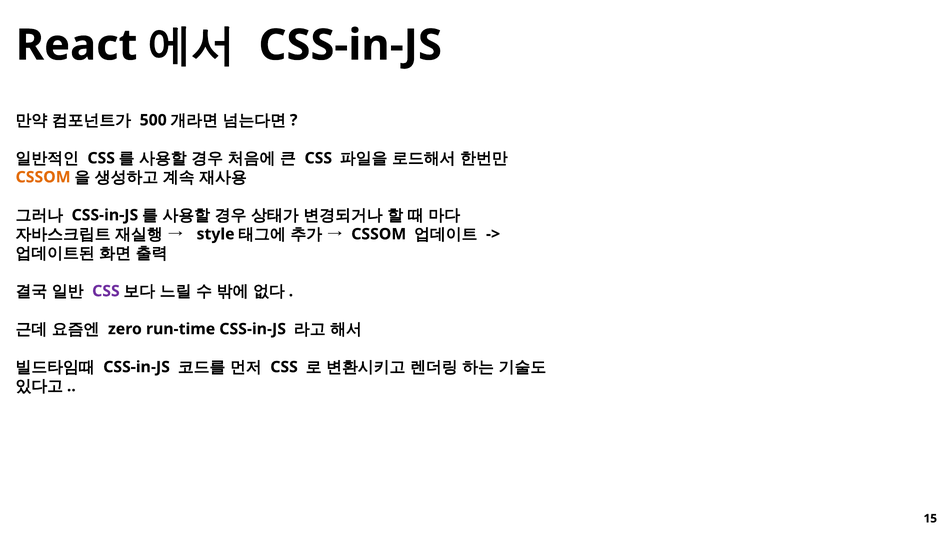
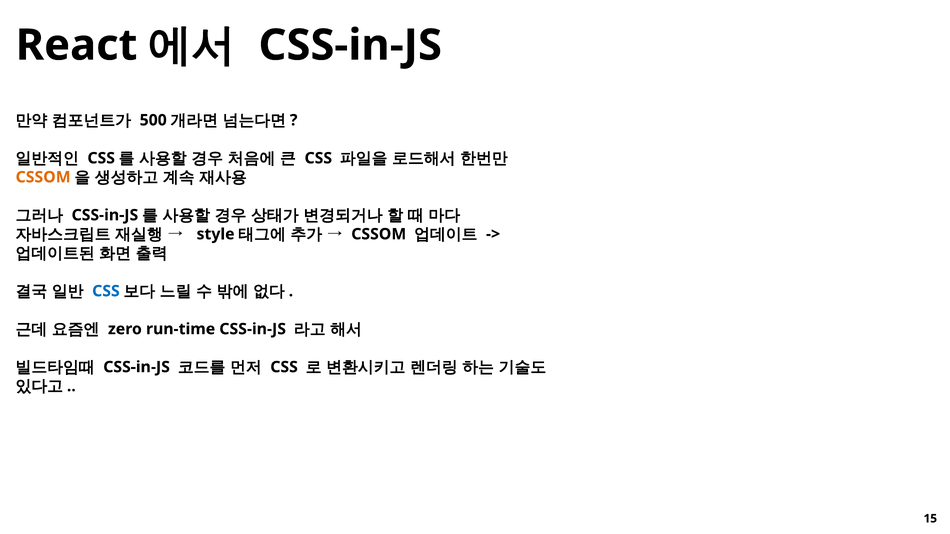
CSS colour: purple -> blue (106, 291)
